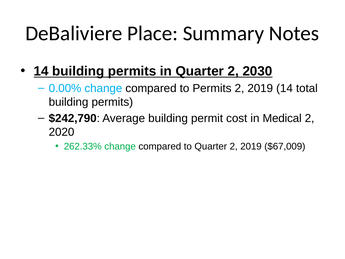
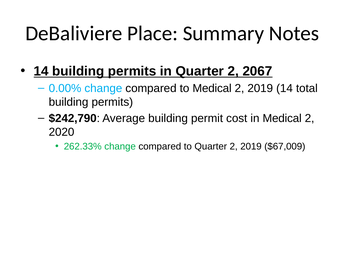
2030: 2030 -> 2067 (257, 71)
to Permits: Permits -> Medical (212, 88)
